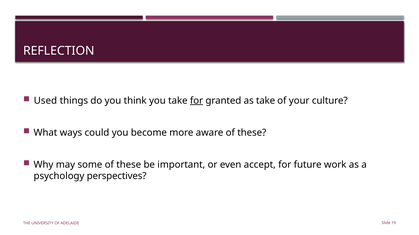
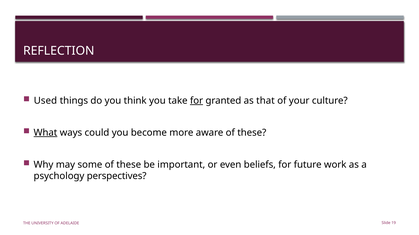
as take: take -> that (265, 101)
What underline: none -> present (45, 133)
accept: accept -> beliefs (260, 165)
